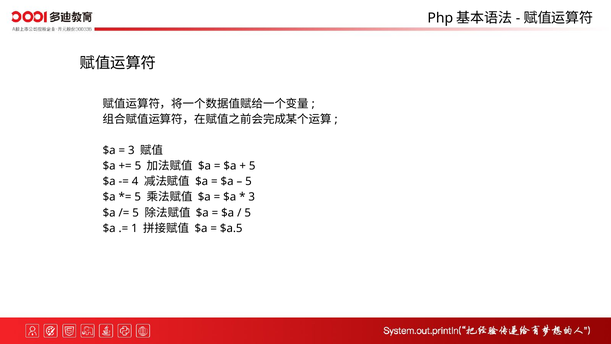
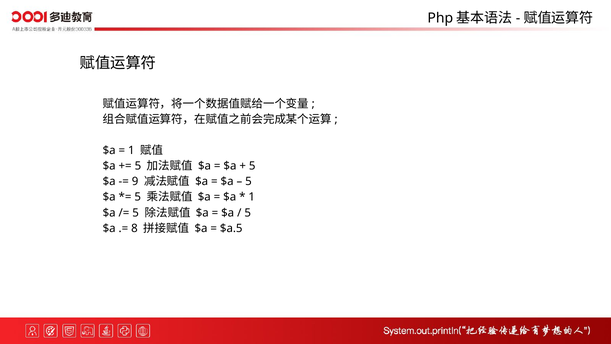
3: 3 -> 1 (131, 150)
4: 4 -> 9 (135, 181)
3: 3 -> 1 (252, 197)
1: 1 -> 8 (134, 228)
